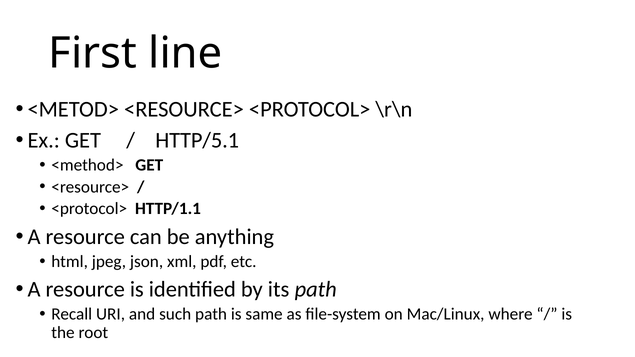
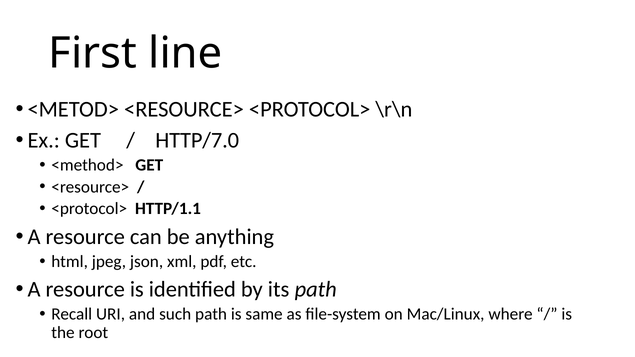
HTTP/5.1: HTTP/5.1 -> HTTP/7.0 (197, 140)
